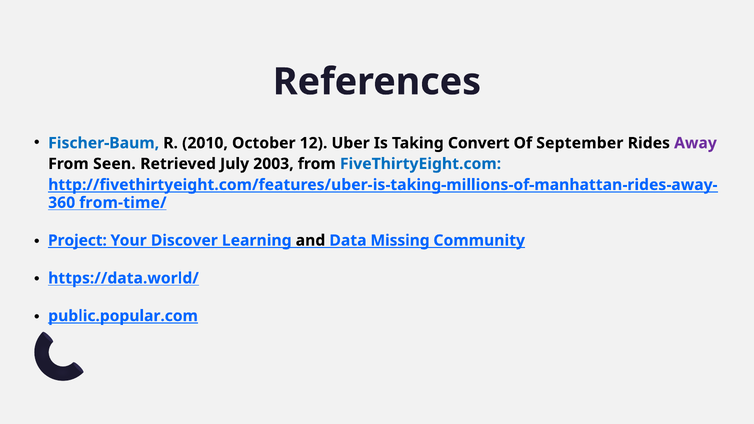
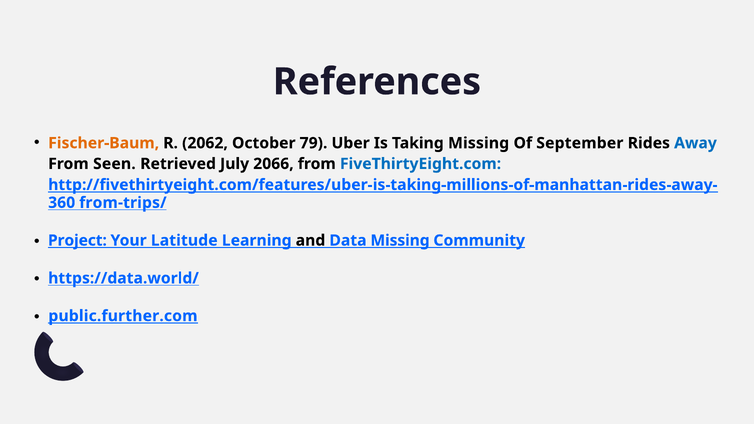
Fischer-Baum colour: blue -> orange (104, 143)
2010: 2010 -> 2062 (205, 143)
12: 12 -> 79 (314, 143)
Taking Convert: Convert -> Missing (479, 143)
Away colour: purple -> blue (695, 143)
2003: 2003 -> 2066 (273, 164)
from-time/: from-time/ -> from-trips/ (123, 203)
Discover: Discover -> Latitude (184, 241)
public.popular.com: public.popular.com -> public.further.com (123, 316)
